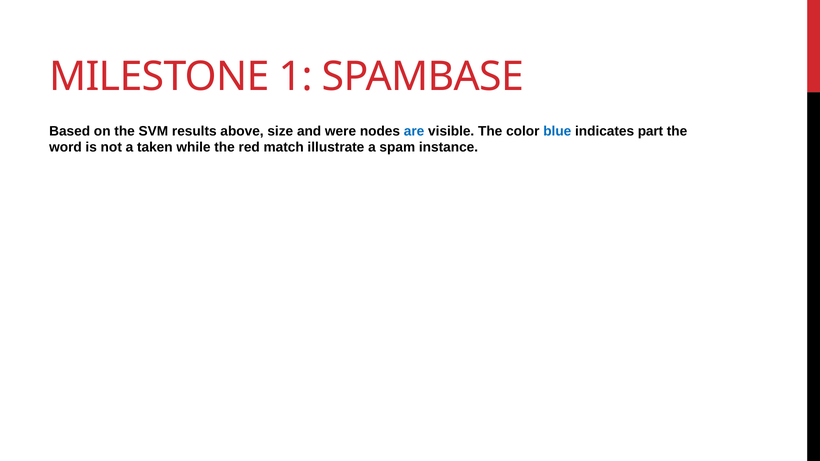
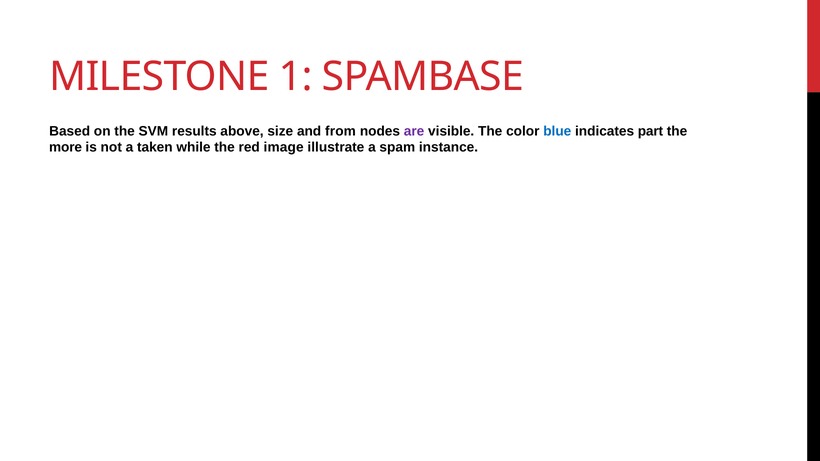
were: were -> from (340, 131)
are colour: blue -> purple (414, 131)
word: word -> more (66, 148)
match: match -> image (284, 148)
